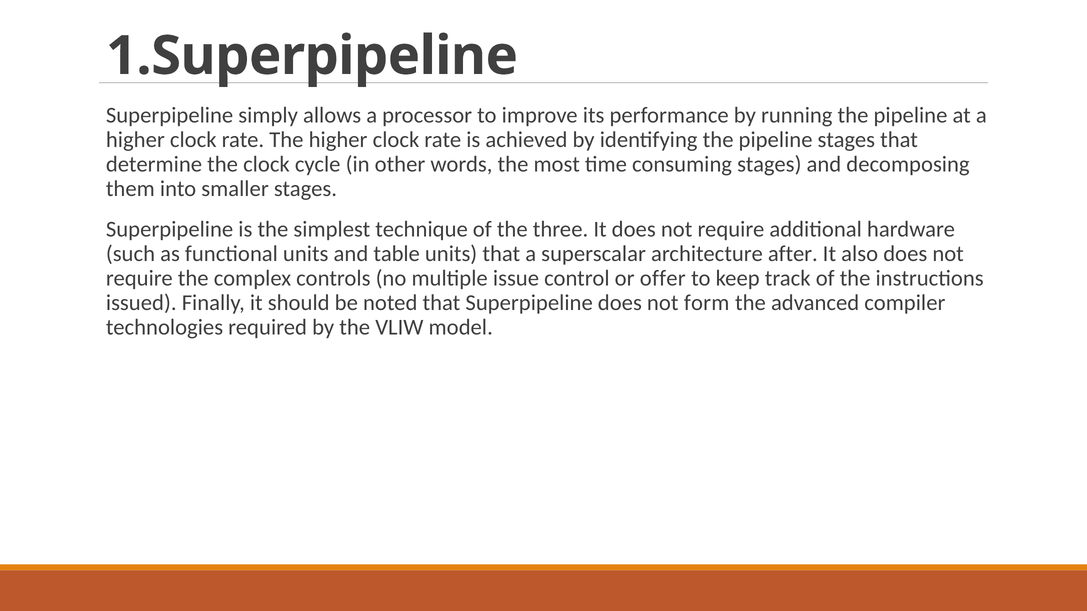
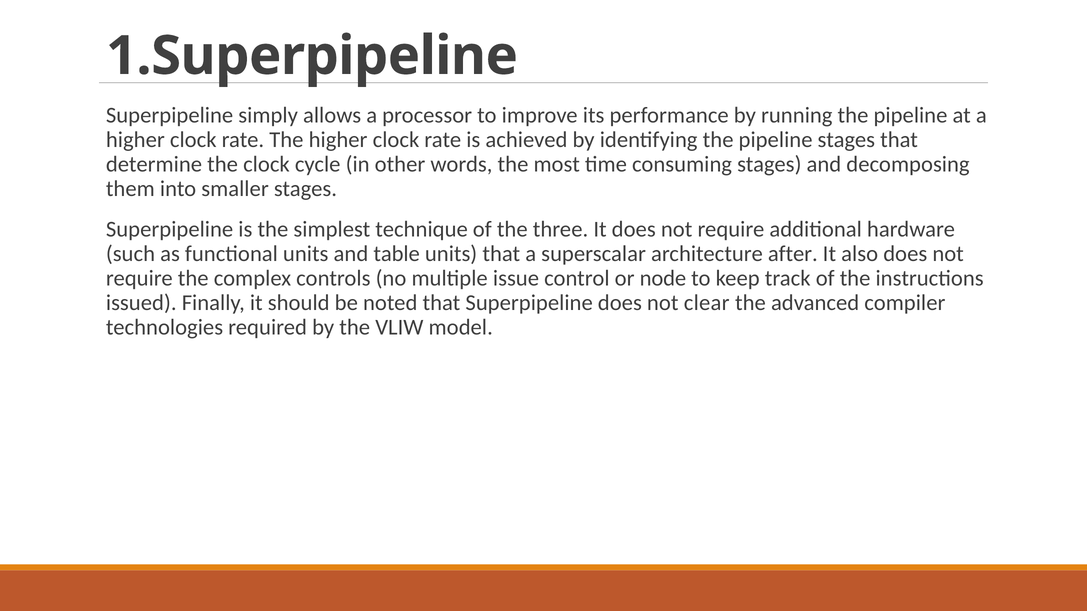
offer: offer -> node (663, 278)
form: form -> clear (707, 303)
